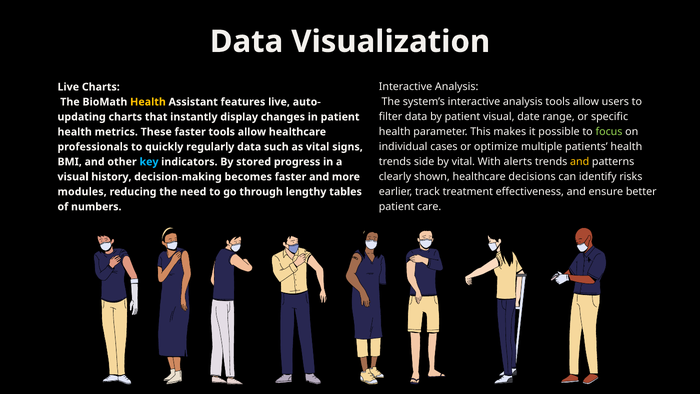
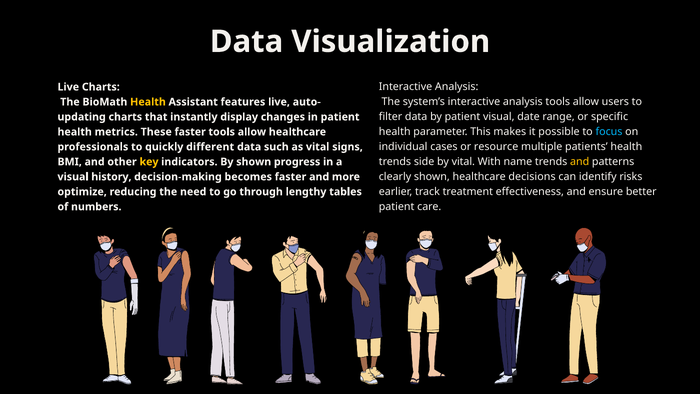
focus colour: light green -> light blue (609, 132)
optimize: optimize -> resource (496, 147)
regularly: regularly -> different (210, 147)
alerts: alerts -> name (518, 162)
key colour: light blue -> yellow (149, 162)
By stored: stored -> shown (254, 162)
modules: modules -> optimize (82, 192)
